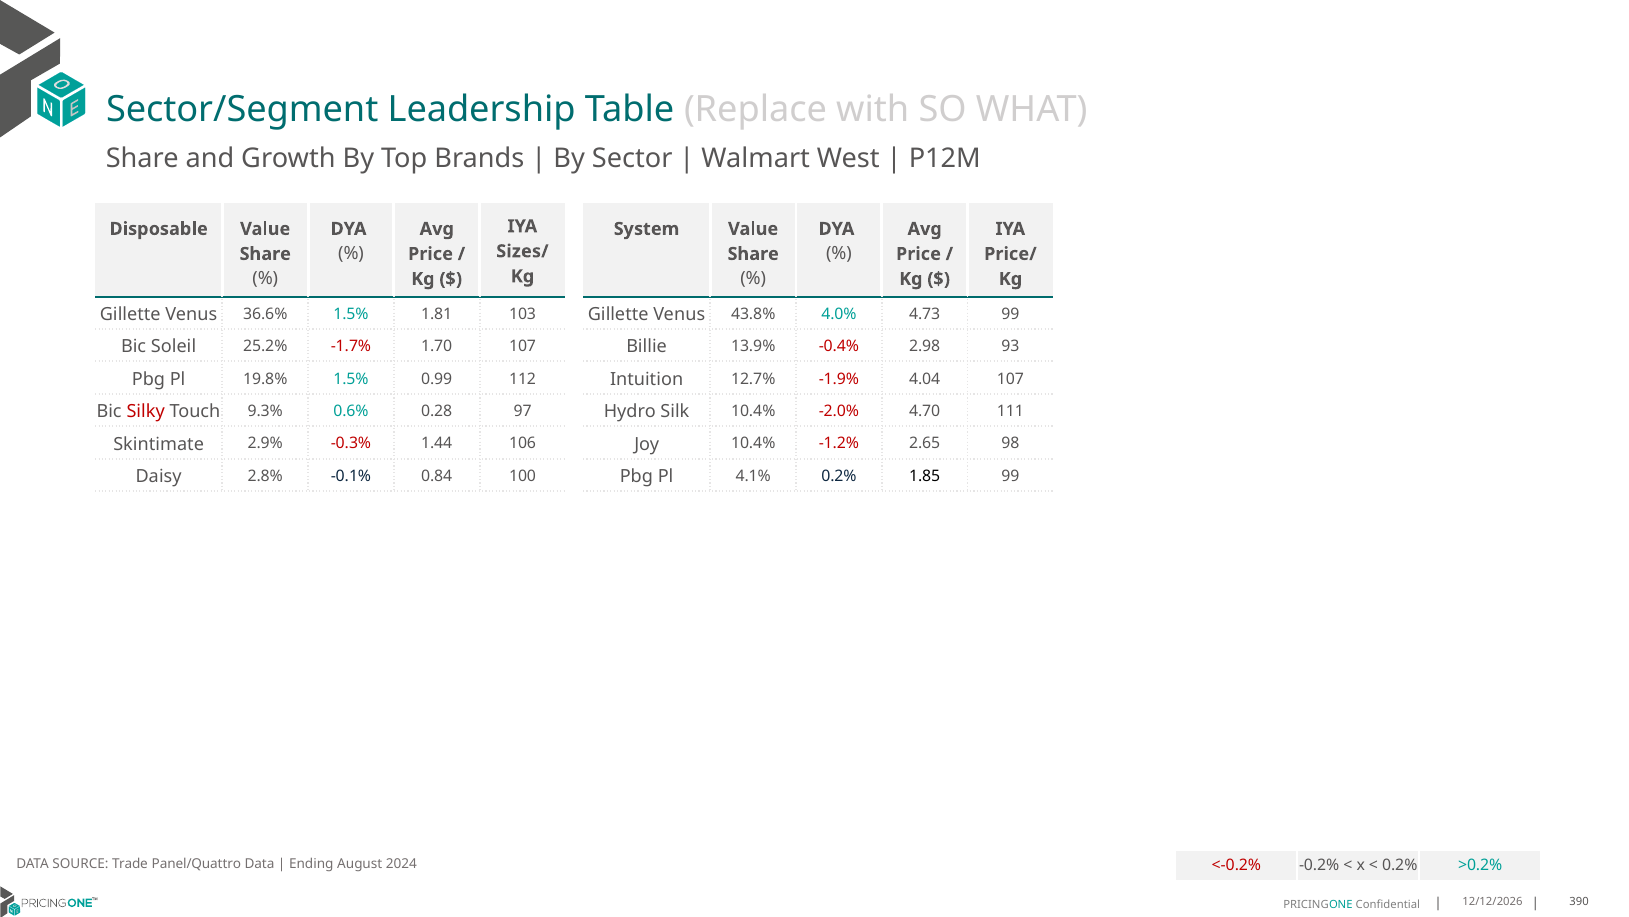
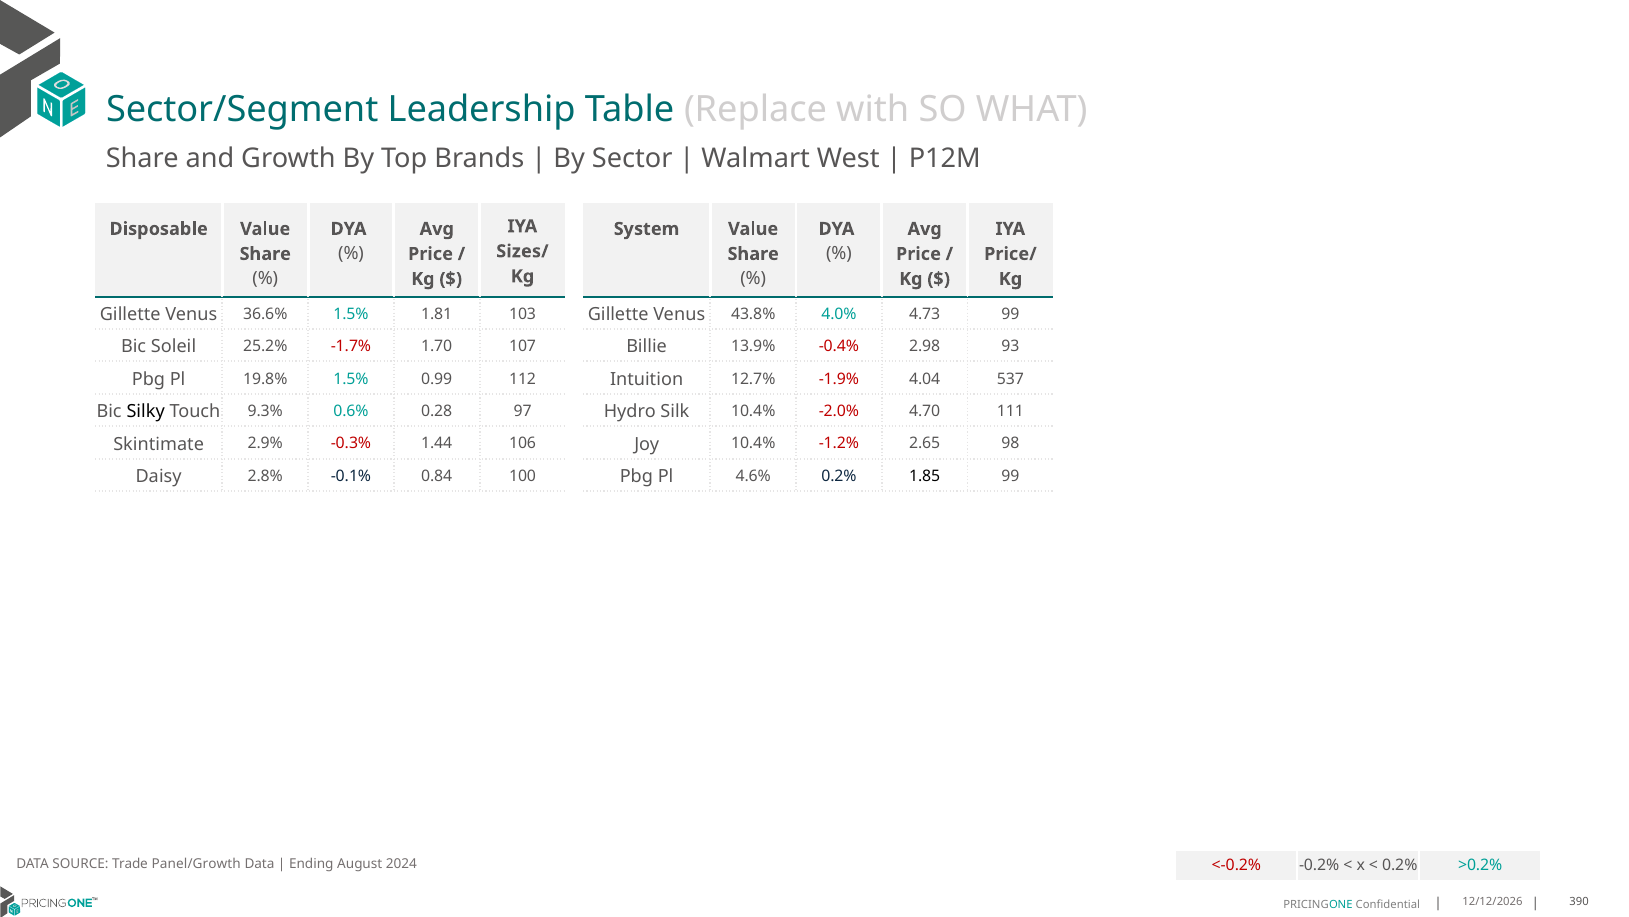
4.04 107: 107 -> 537 (1010, 379)
Silky colour: red -> black (146, 411)
4.1%: 4.1% -> 4.6% (753, 476)
Panel/Quattro: Panel/Quattro -> Panel/Growth (196, 863)
